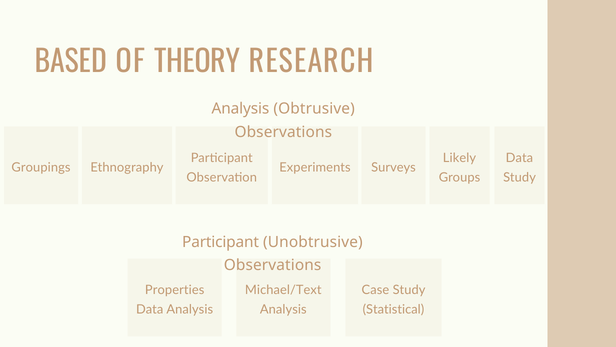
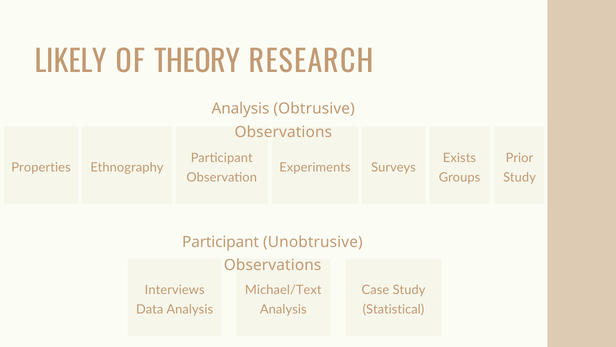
BASED: BASED -> LIKELY (71, 62)
Likely: Likely -> Exists (459, 158)
Data: Data -> Prior (519, 158)
Groupings: Groupings -> Properties (41, 167)
Properties: Properties -> Interviews (175, 290)
